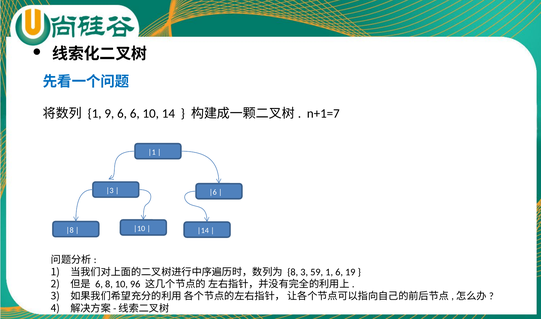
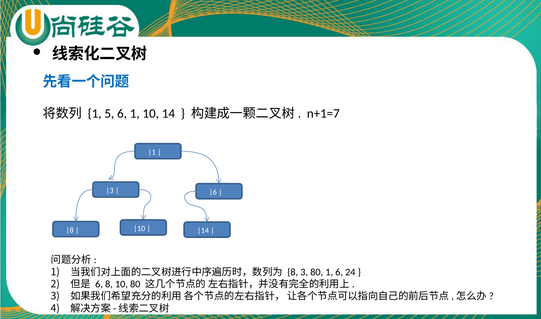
9: 9 -> 5 (109, 113)
6 6: 6 -> 1 (135, 113)
3 59: 59 -> 80 (317, 272)
19: 19 -> 24 (350, 272)
10 96: 96 -> 80 (135, 284)
